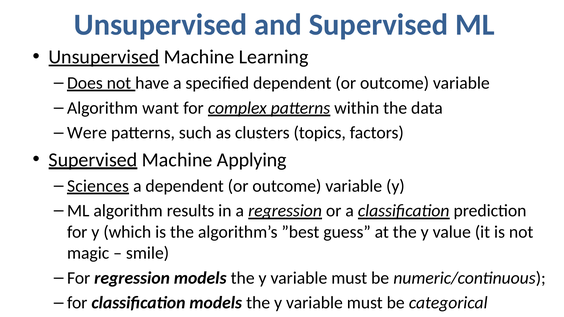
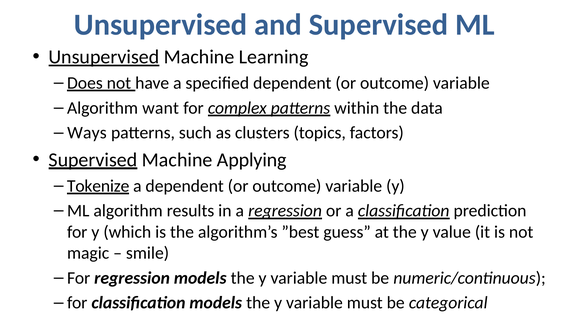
Were: Were -> Ways (87, 133)
Sciences: Sciences -> Tokenize (98, 186)
